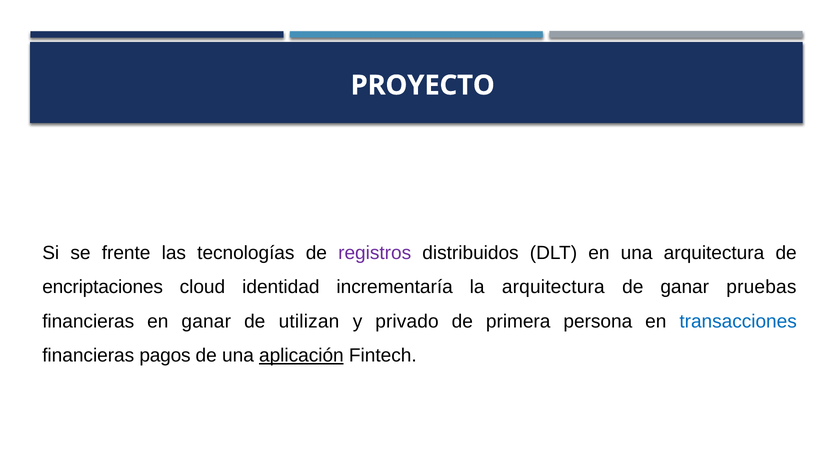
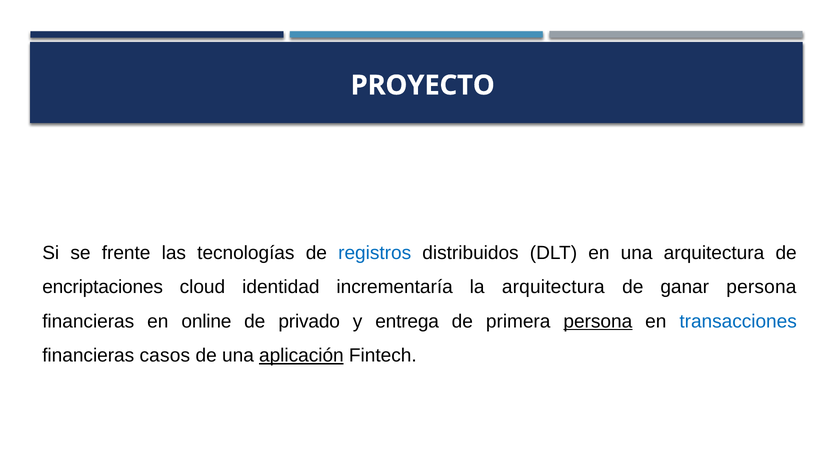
registros colour: purple -> blue (375, 253)
ganar pruebas: pruebas -> persona (761, 287)
en ganar: ganar -> online (206, 322)
utilizan: utilizan -> privado (309, 322)
privado: privado -> entrega (407, 322)
persona underline: none -> present (598, 322)
pagos: pagos -> casos (165, 356)
